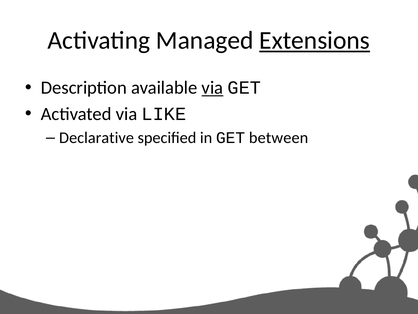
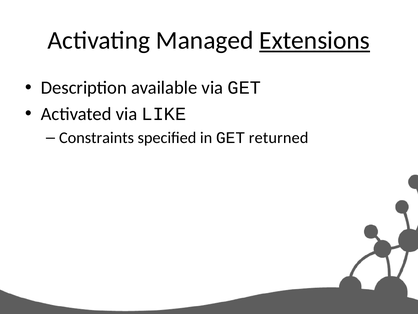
via underline: present -> none (212, 88)
Declarative: Declarative -> Constraints (97, 138)
between: between -> returned (279, 138)
